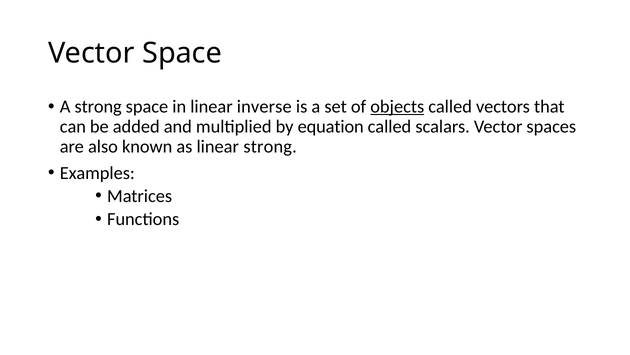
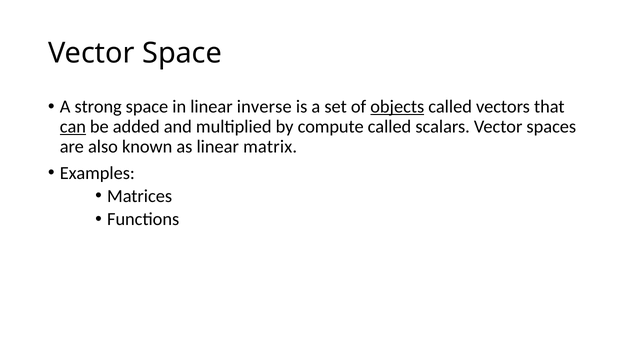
can underline: none -> present (73, 126)
equation: equation -> compute (331, 126)
linear strong: strong -> matrix (270, 146)
